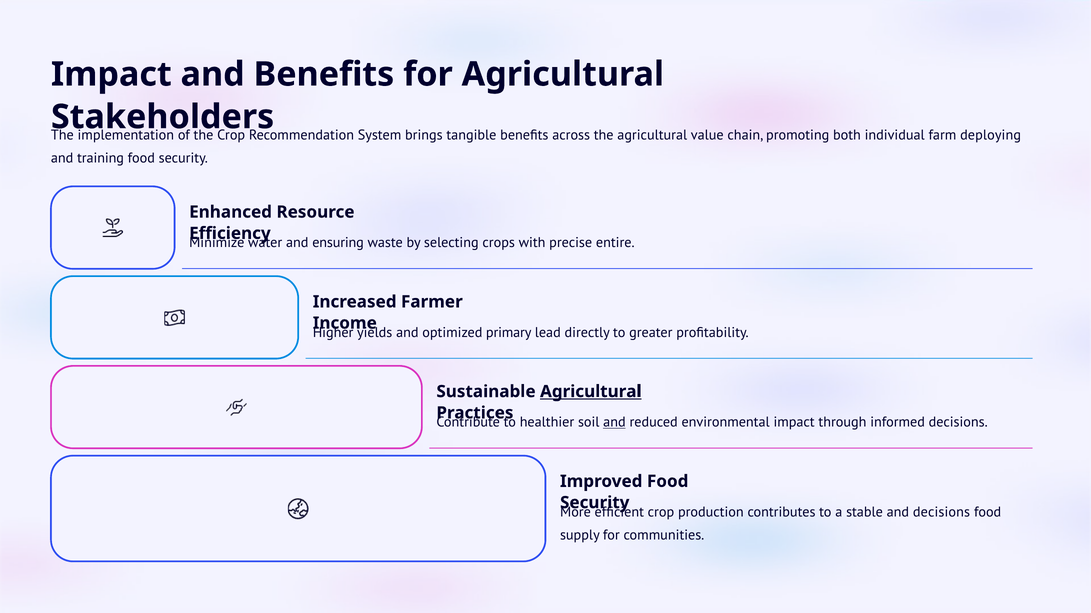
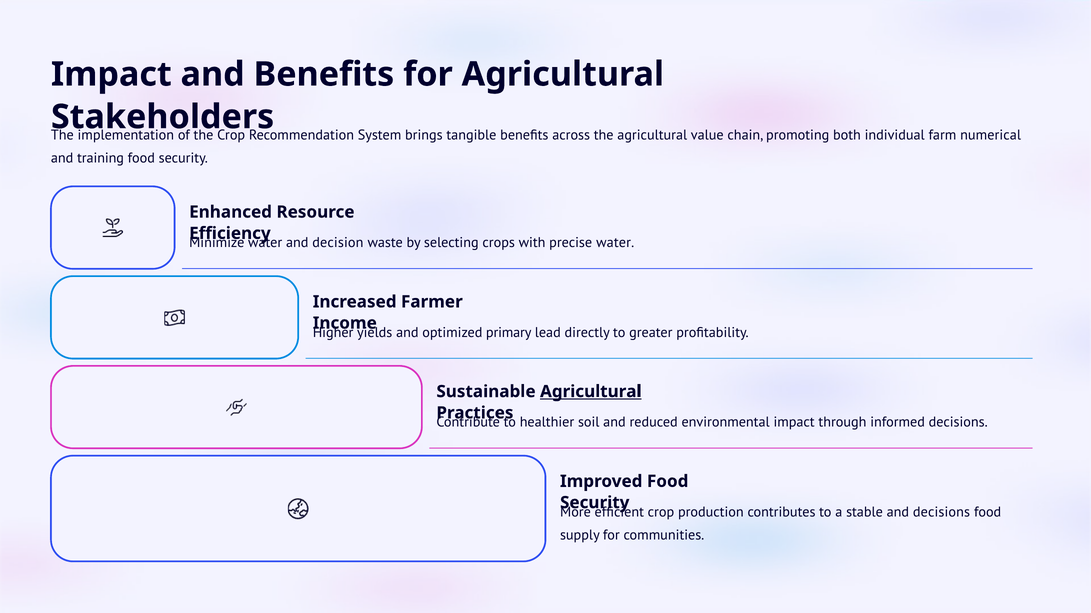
deploying: deploying -> numerical (991, 135)
ensuring: ensuring -> decision (338, 243)
precise entire: entire -> water (615, 243)
and underline: present -> none (614, 423)
